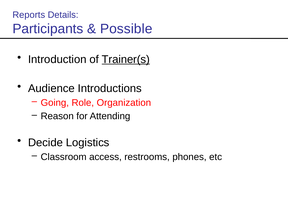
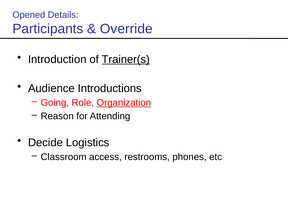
Reports: Reports -> Opened (29, 15)
Possible: Possible -> Override (126, 29)
Organization underline: none -> present (124, 103)
